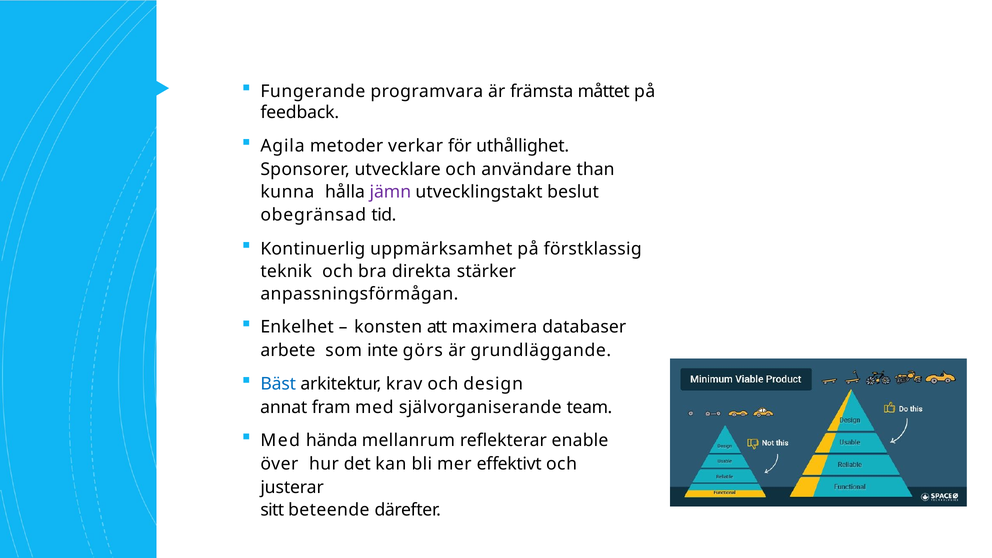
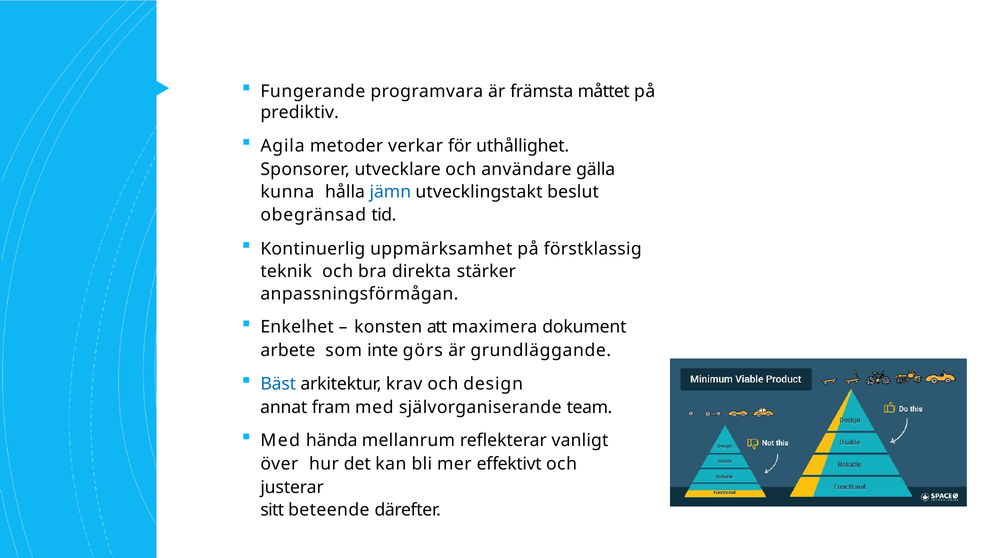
feedback: feedback -> prediktiv (300, 112)
than: than -> gälla (596, 169)
jämn colour: purple -> blue (390, 192)
databaser: databaser -> dokument (584, 327)
enable: enable -> vanligt (580, 440)
